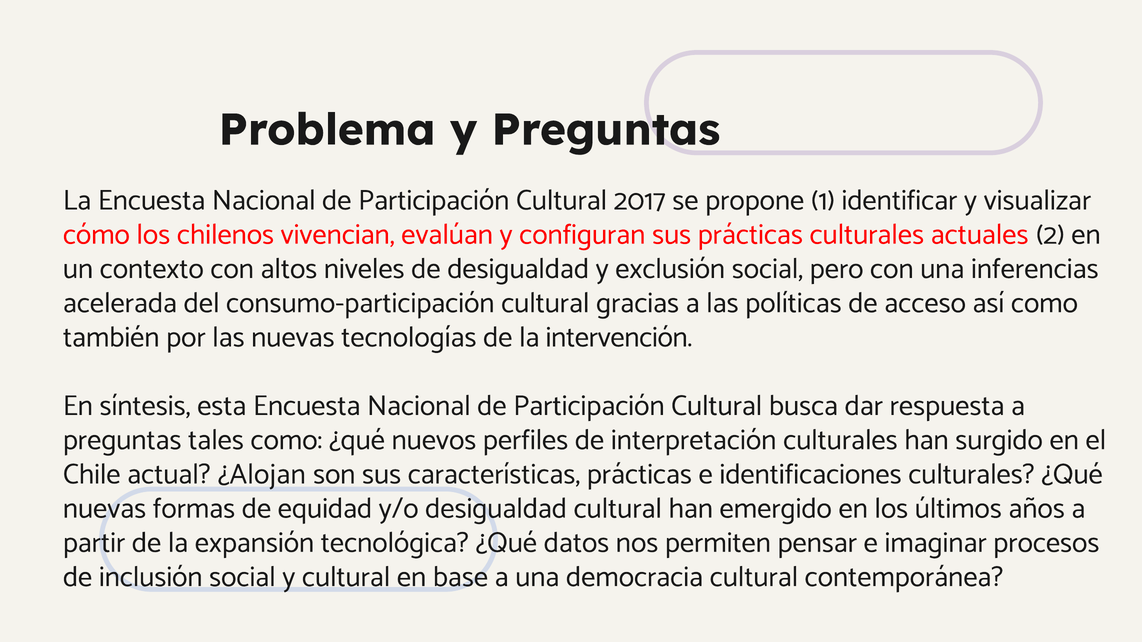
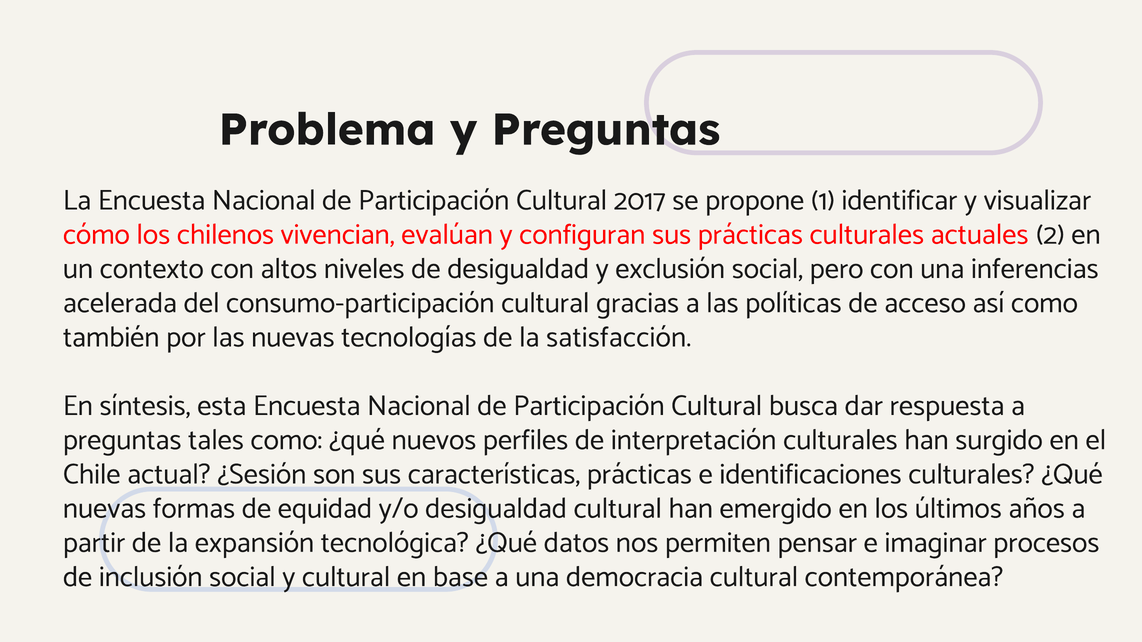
intervención: intervención -> satisfacción (619, 337)
¿Alojan: ¿Alojan -> ¿Sesión (262, 474)
